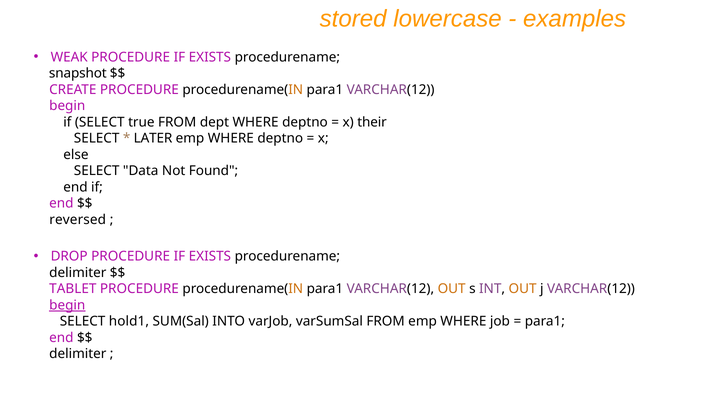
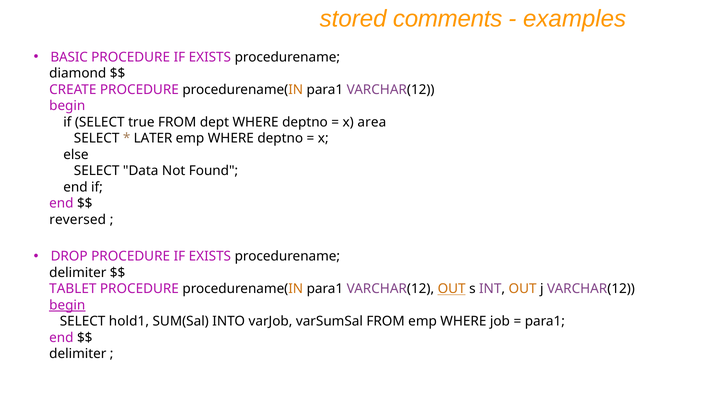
lowercase: lowercase -> comments (448, 19)
WEAK: WEAK -> BASIC (69, 57)
snapshot: snapshot -> diamond (78, 73)
their: their -> area (372, 122)
OUT underline: none -> present (452, 289)
